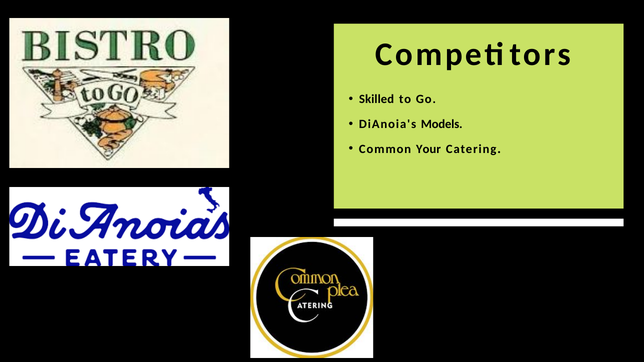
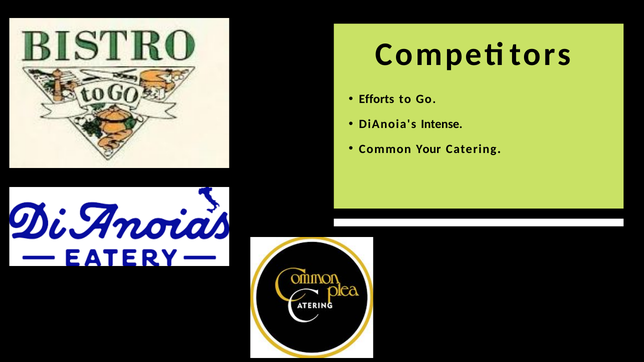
Skilled: Skilled -> Efforts (377, 99)
Models: Models -> Intense (442, 124)
